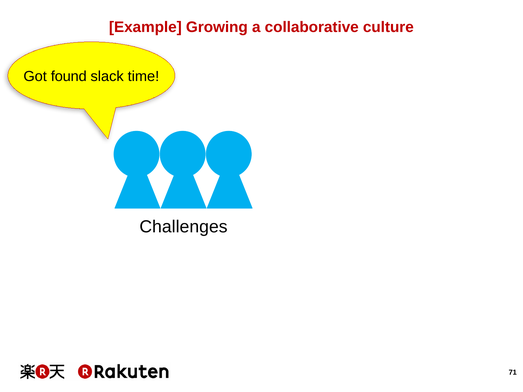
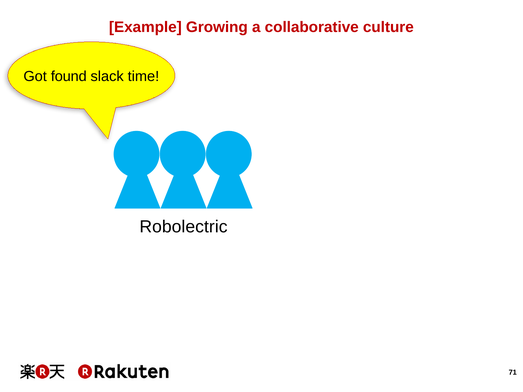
Challenges: Challenges -> Robolectric (184, 227)
